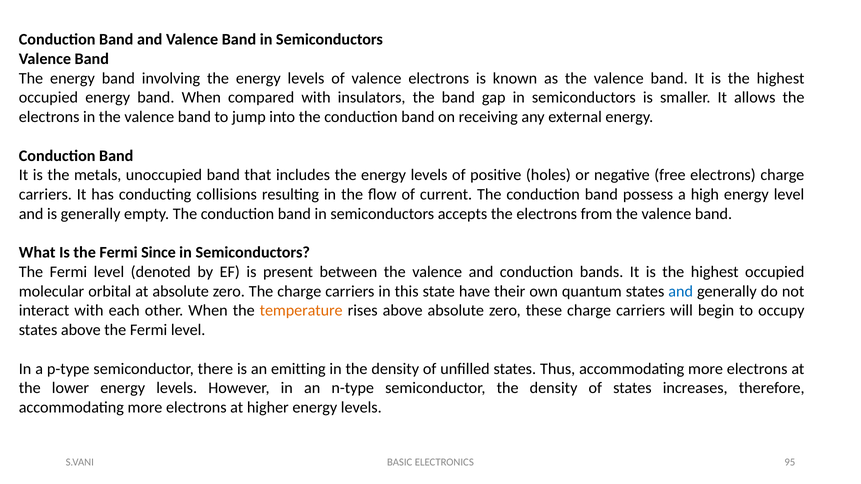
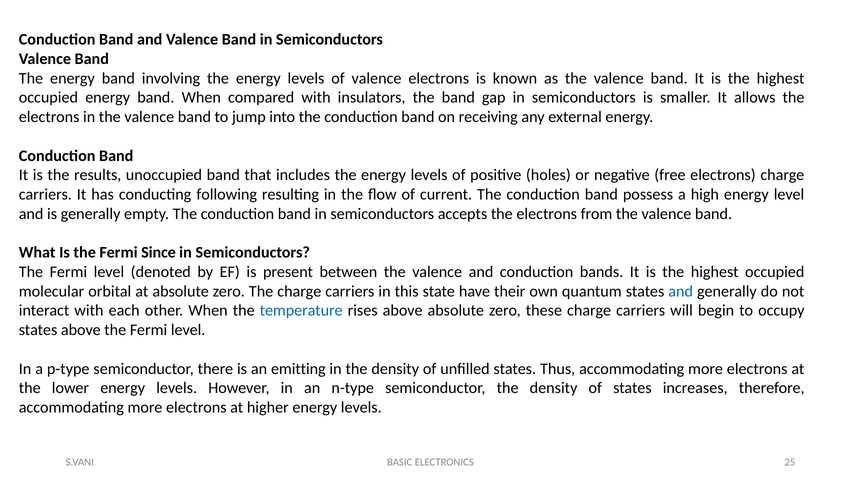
metals: metals -> results (98, 175)
collisions: collisions -> following (227, 195)
temperature colour: orange -> blue (301, 311)
95: 95 -> 25 (790, 462)
